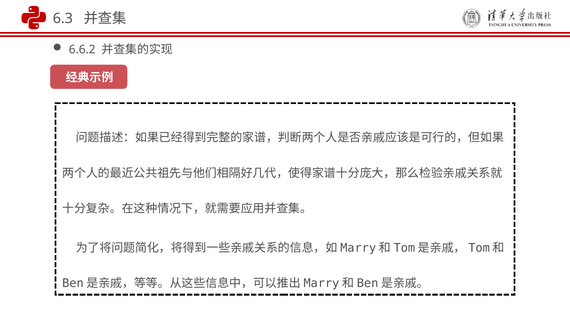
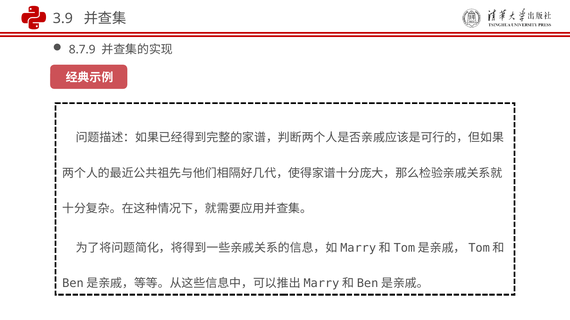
6.3: 6.3 -> 3.9 (63, 18)
6.6.2: 6.6.2 -> 8.7.9 (82, 50)
